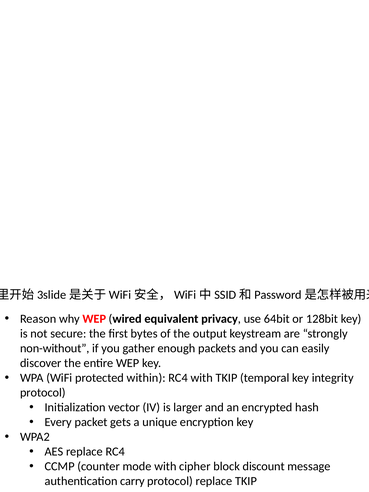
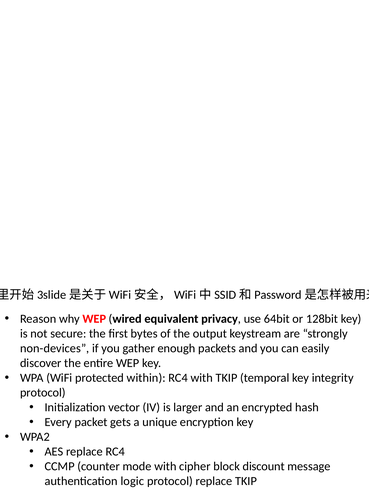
non-without: non-without -> non-devices (55, 348)
carry: carry -> logic (132, 481)
